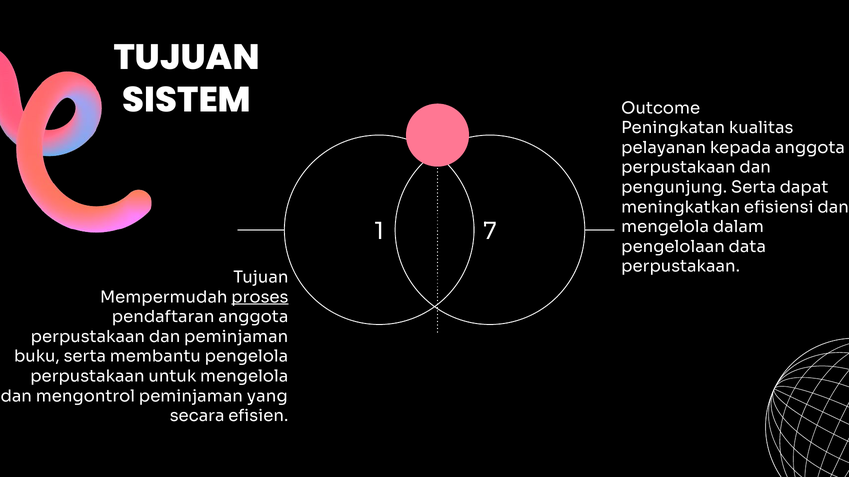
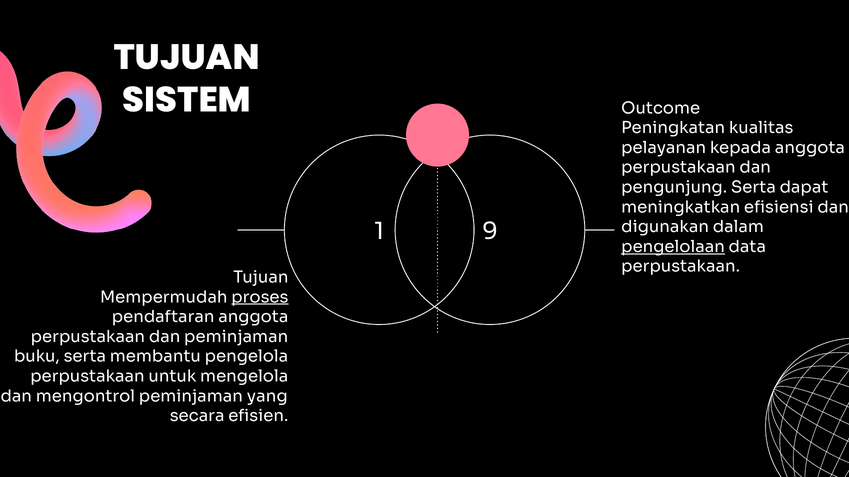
mengelola: mengelola -> digunakan (665, 227)
7: 7 -> 9 (490, 232)
pengelolaan underline: none -> present (673, 247)
